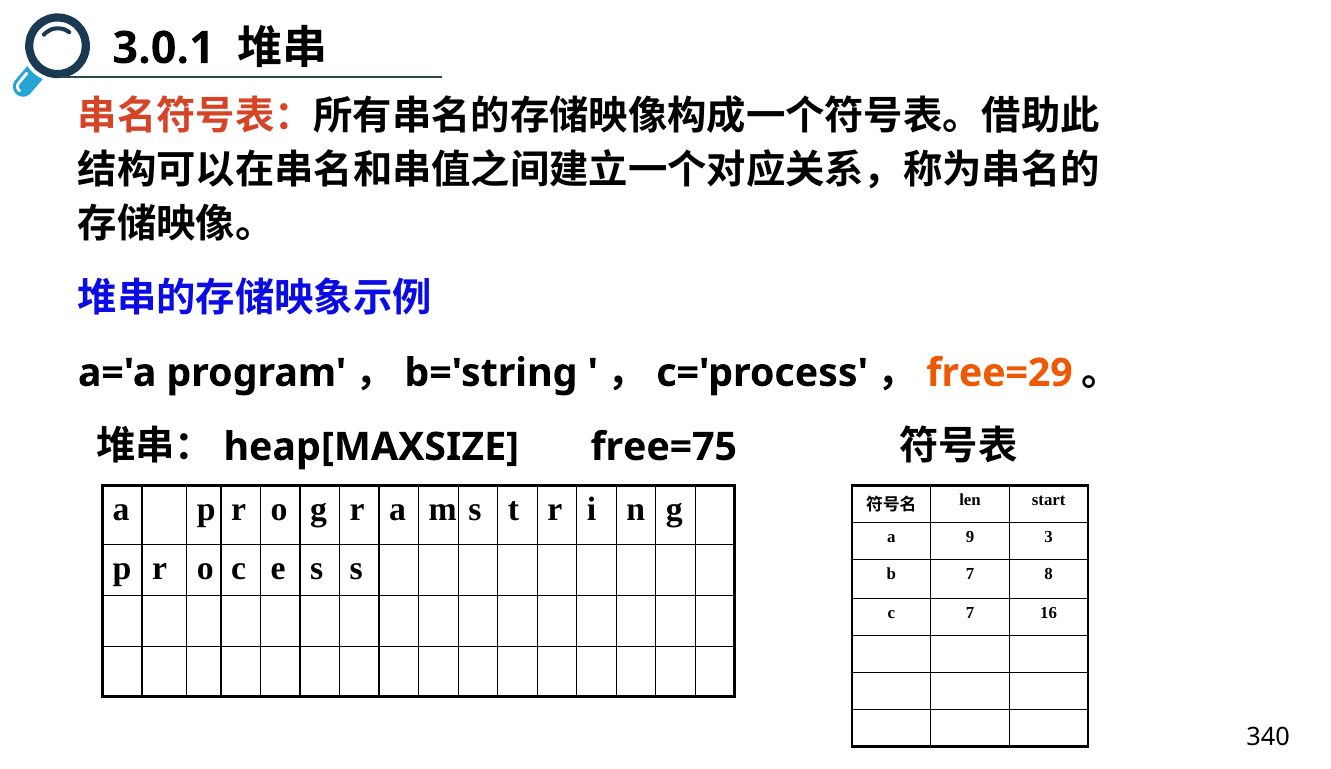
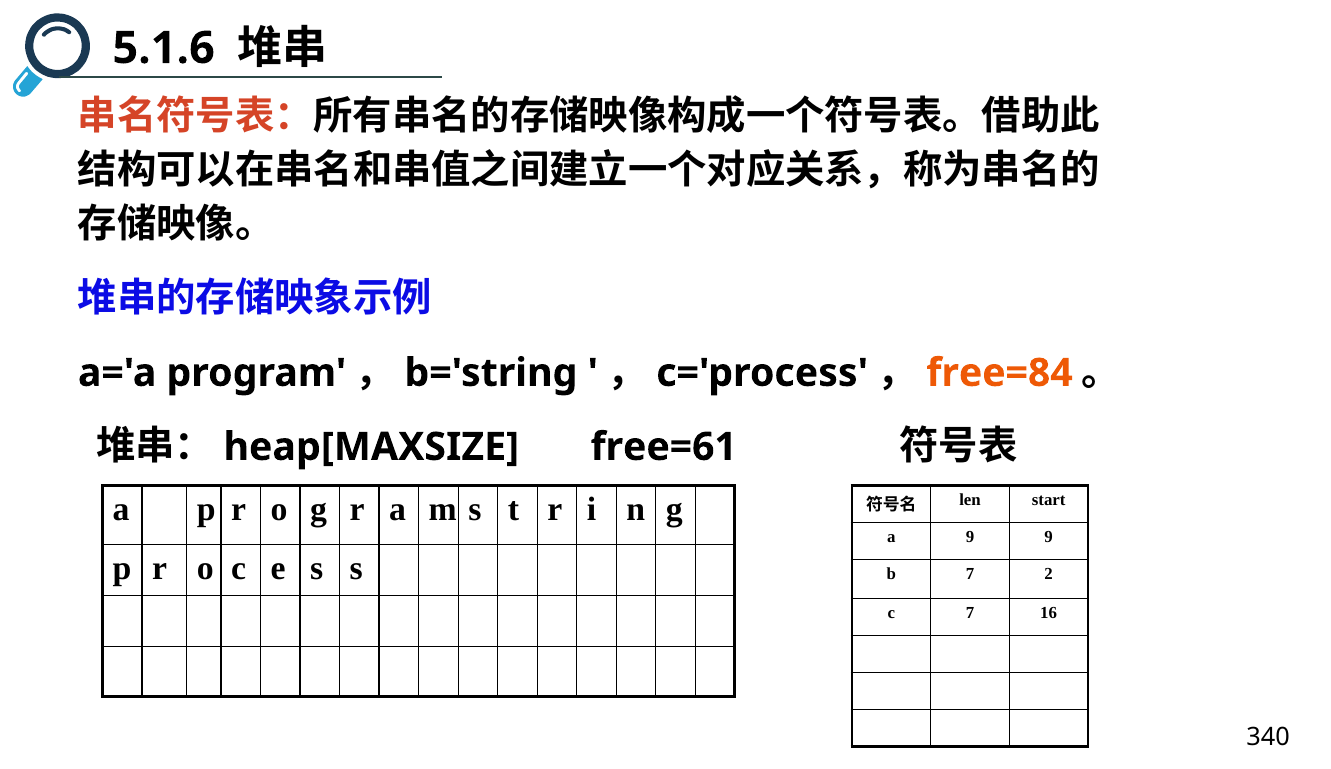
3.0.1: 3.0.1 -> 5.1.6 (164, 48)
free=29: free=29 -> free=84 (1000, 373)
free=75: free=75 -> free=61 (664, 447)
9 3: 3 -> 9 (1049, 537)
8: 8 -> 2 (1049, 574)
